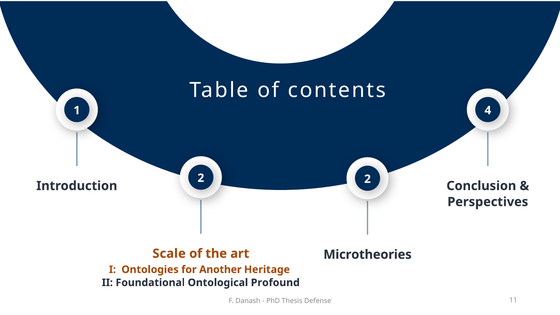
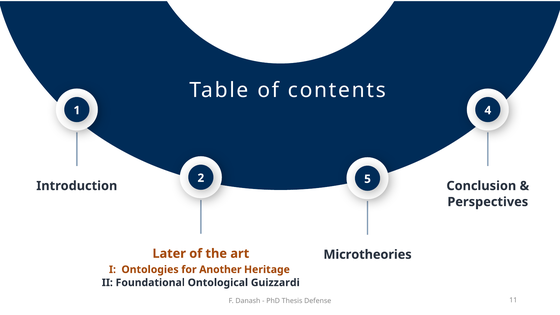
2 2: 2 -> 5 (368, 179)
Scale: Scale -> Later (169, 254)
Profound: Profound -> Guizzardi (275, 283)
